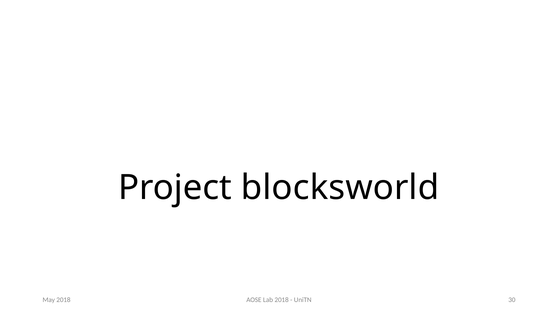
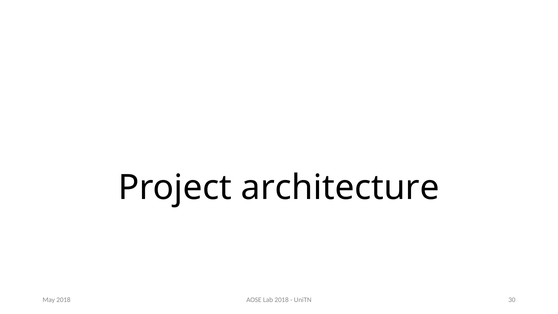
blocksworld: blocksworld -> architecture (340, 188)
